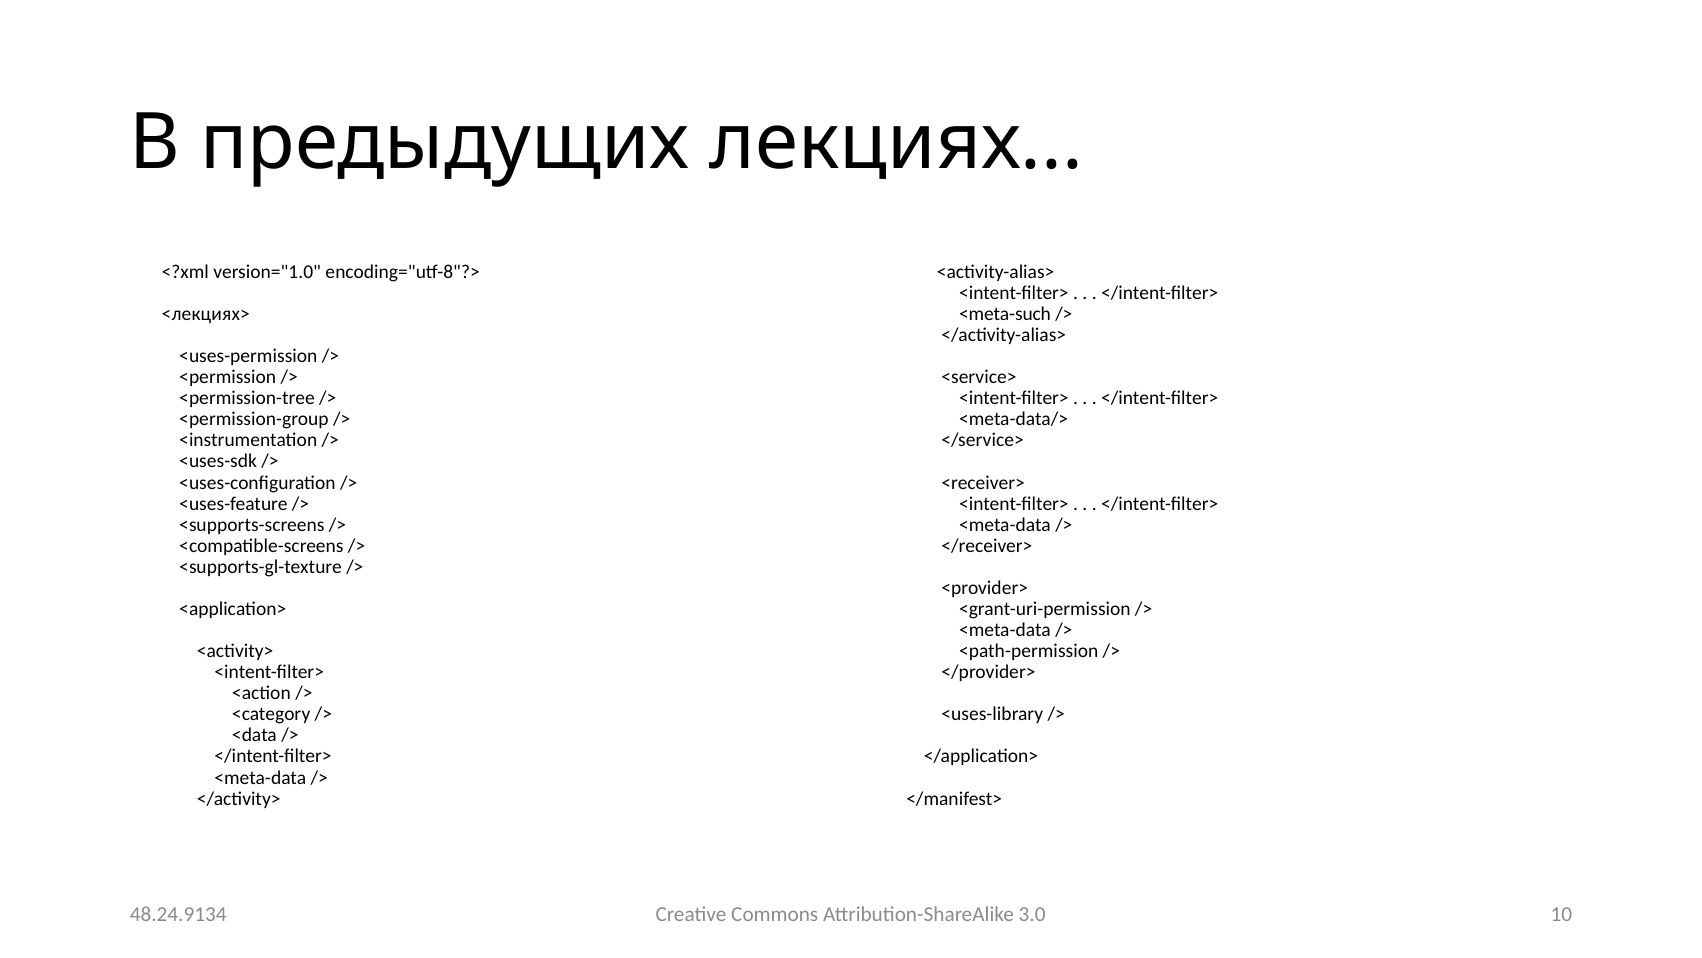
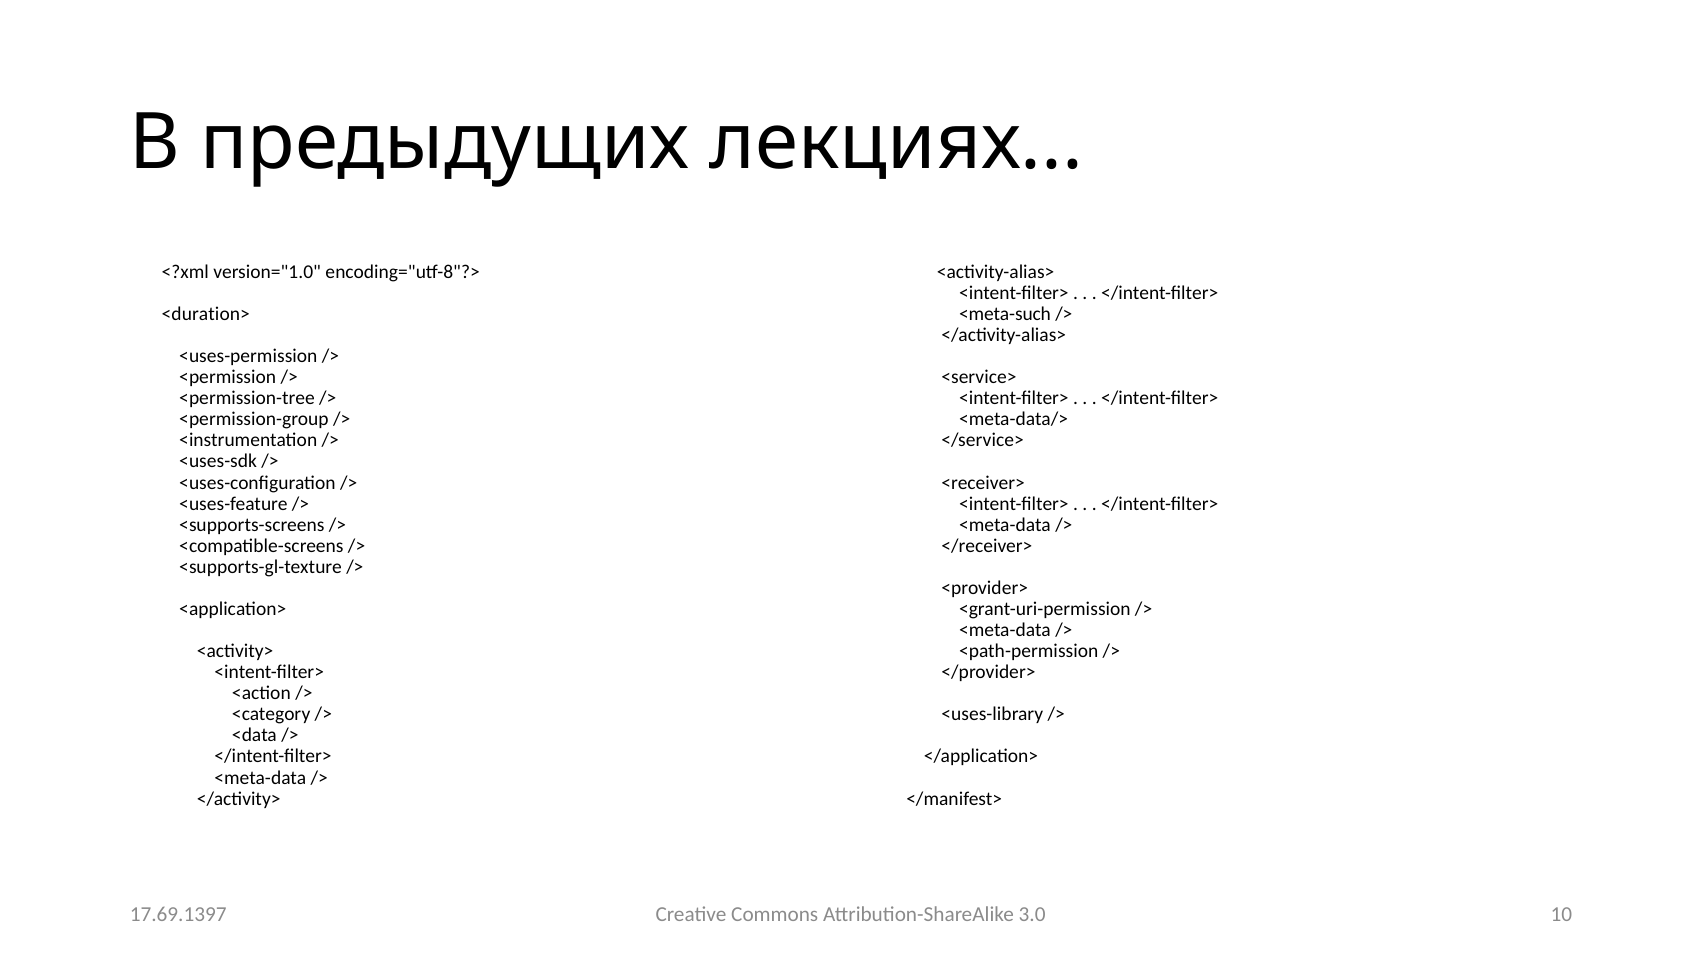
<лекциях>: <лекциях> -> <duration> (206, 314)
48.24.9134: 48.24.9134 -> 17.69.1397 (178, 914)
